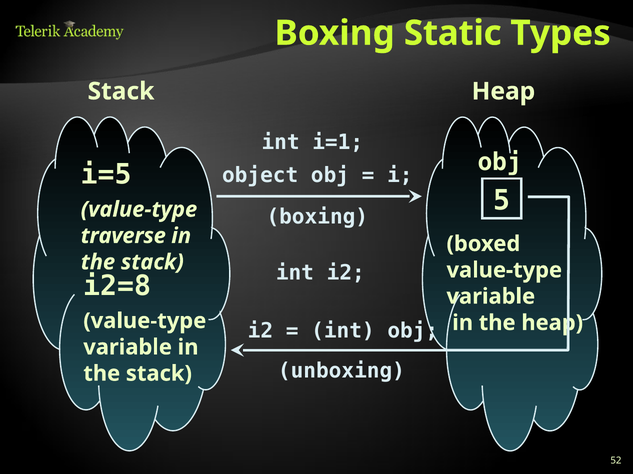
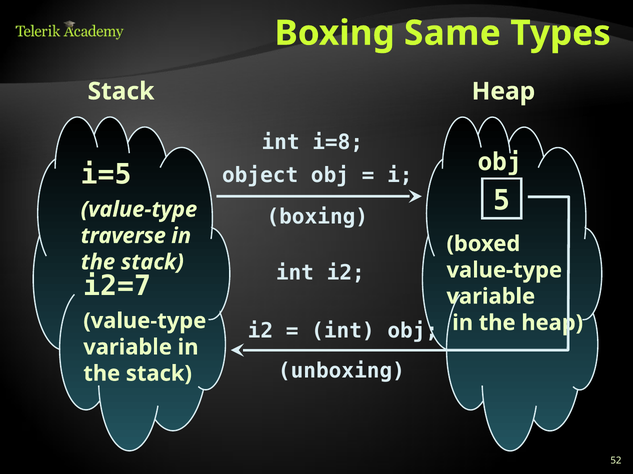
Static: Static -> Same (452, 33)
i=1: i=1 -> i=8 (338, 143)
i2=8: i2=8 -> i2=7 (117, 286)
